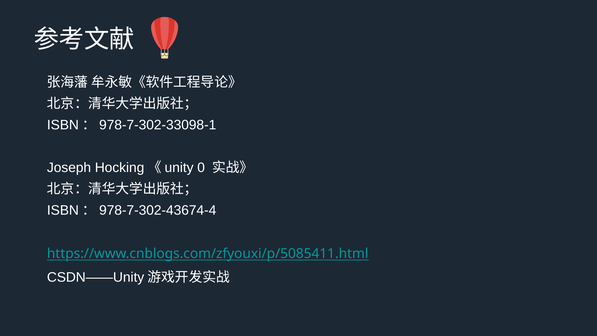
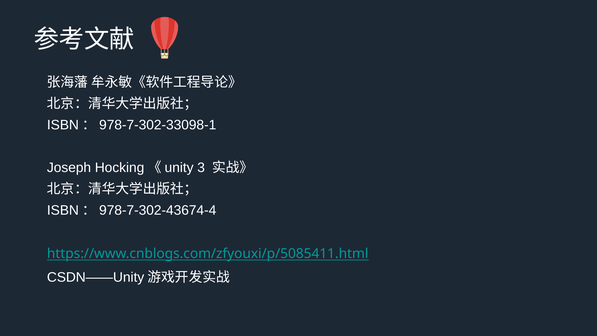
0: 0 -> 3 (201, 168)
